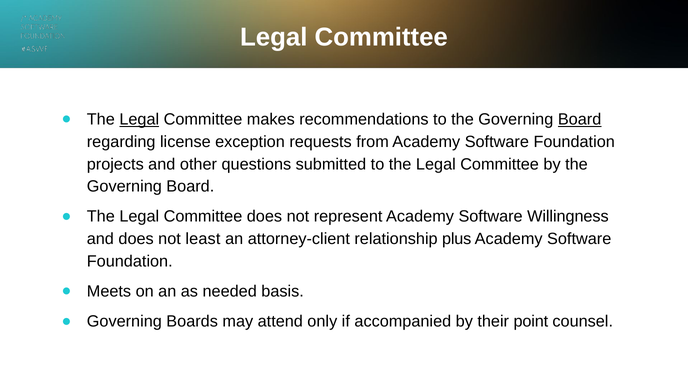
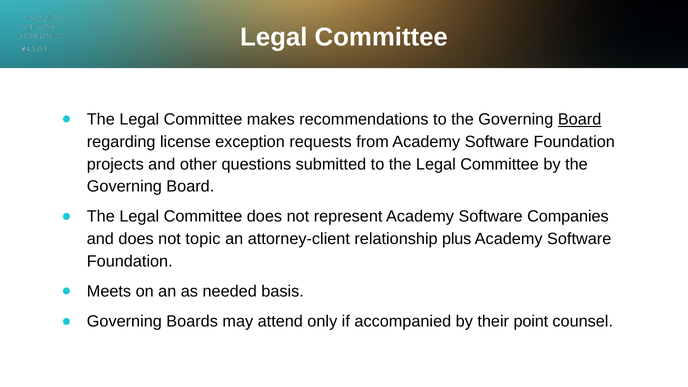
Legal underline: present -> none (139, 119)
Willingness: Willingness -> Companies (568, 217)
least: least -> topic (203, 239)
